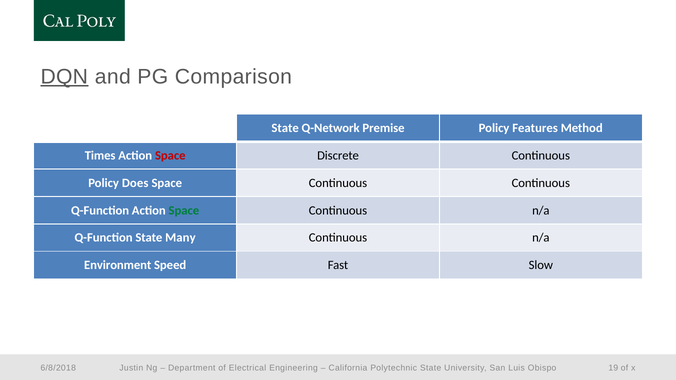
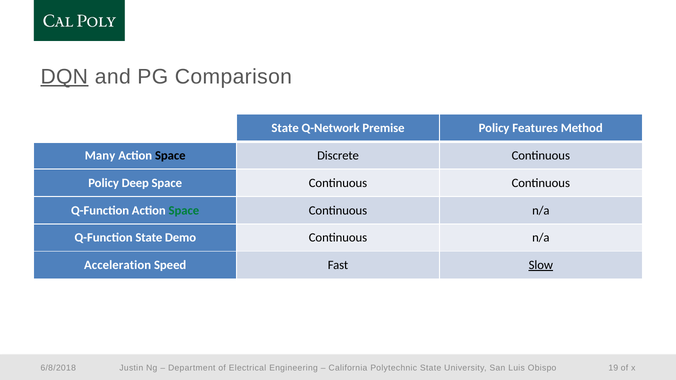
Times: Times -> Many (100, 156)
Space colour: red -> black (170, 156)
Does: Does -> Deep (135, 183)
Many: Many -> Demo (181, 238)
Environment: Environment -> Acceleration (118, 265)
Slow underline: none -> present (541, 265)
